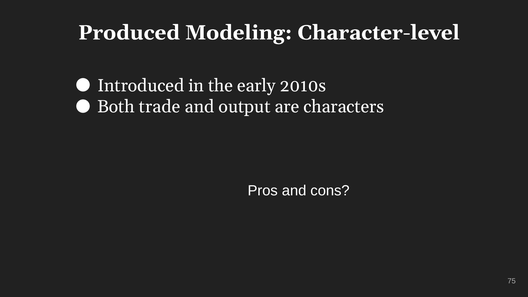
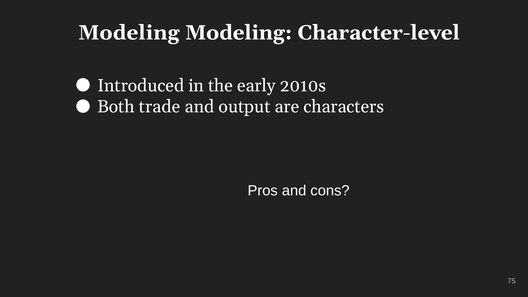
Produced: Produced -> Modeling (129, 33)
